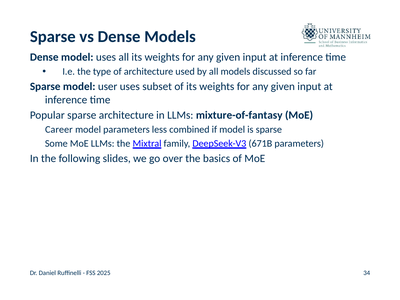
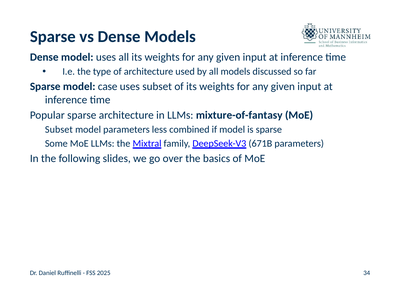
user: user -> case (108, 86)
Career: Career -> Subset (59, 130)
